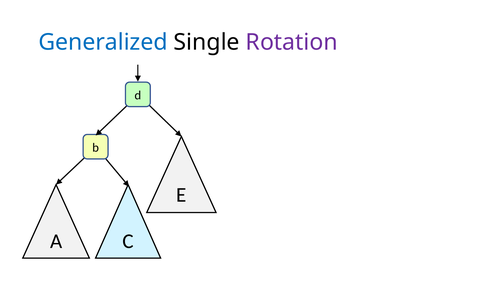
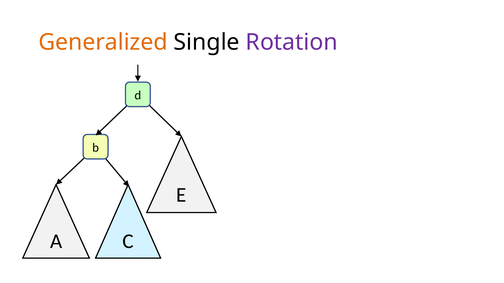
Generalized colour: blue -> orange (103, 42)
